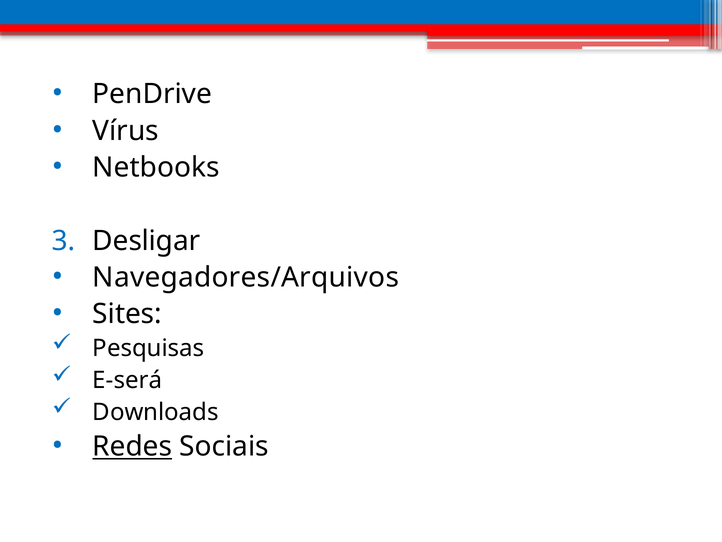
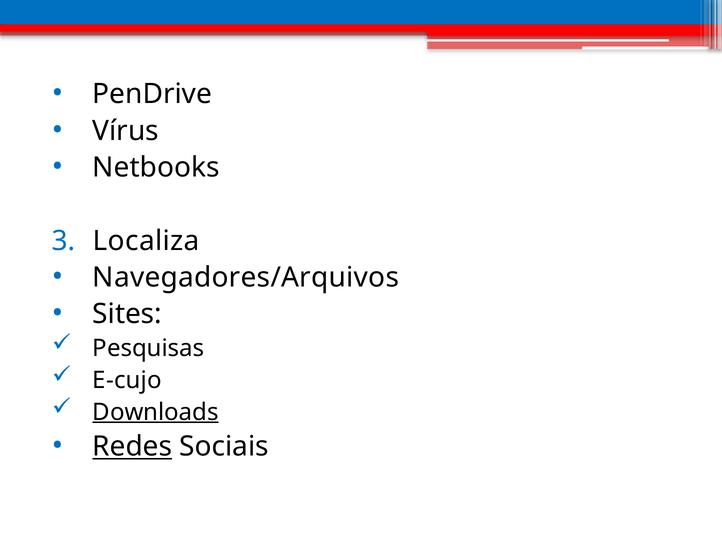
Desligar: Desligar -> Localiza (146, 241)
E-será: E-será -> E-cujo (127, 380)
Downloads underline: none -> present (156, 412)
